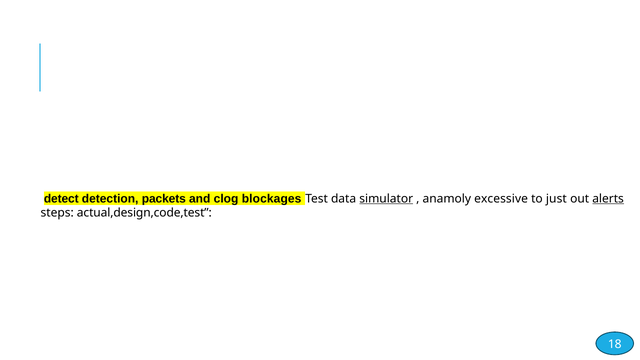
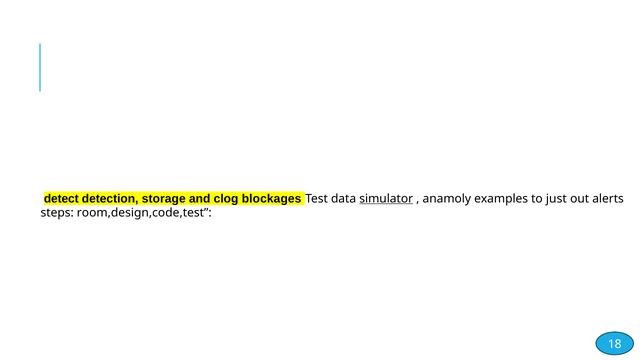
packets: packets -> storage (164, 199)
excessive: excessive -> examples (501, 199)
alerts underline: present -> none (608, 199)
actual,design,code,test: actual,design,code,test -> room,design,code,test (144, 213)
